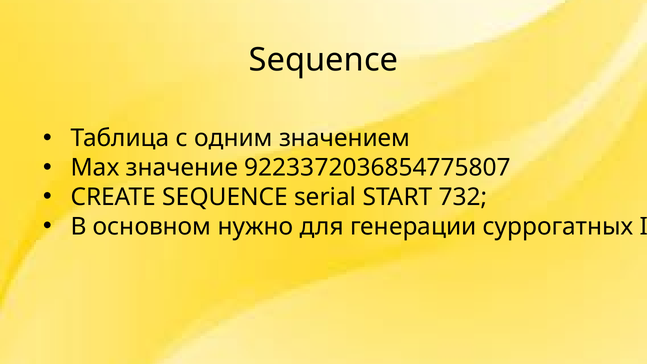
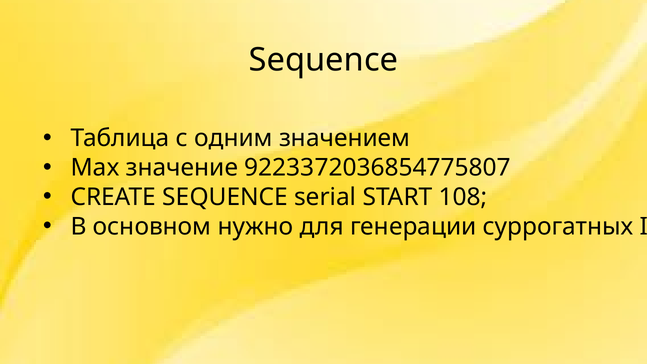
732: 732 -> 108 (463, 197)
